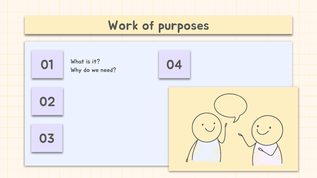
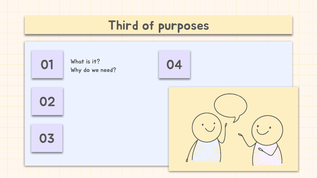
Work: Work -> Third (123, 26)
